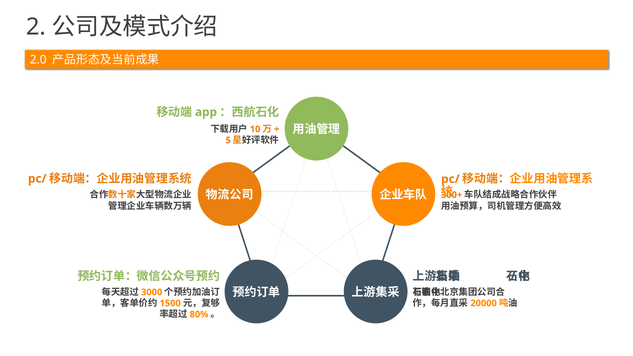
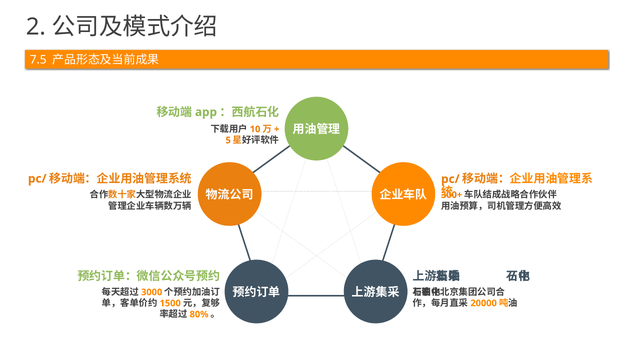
2.0: 2.0 -> 7.5 (38, 60)
